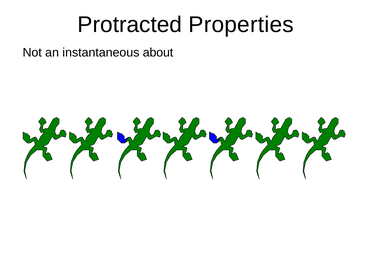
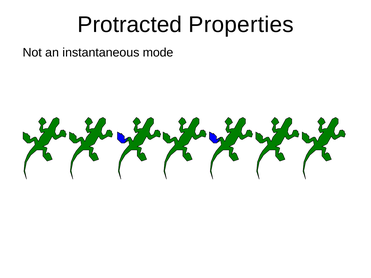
about: about -> mode (158, 52)
